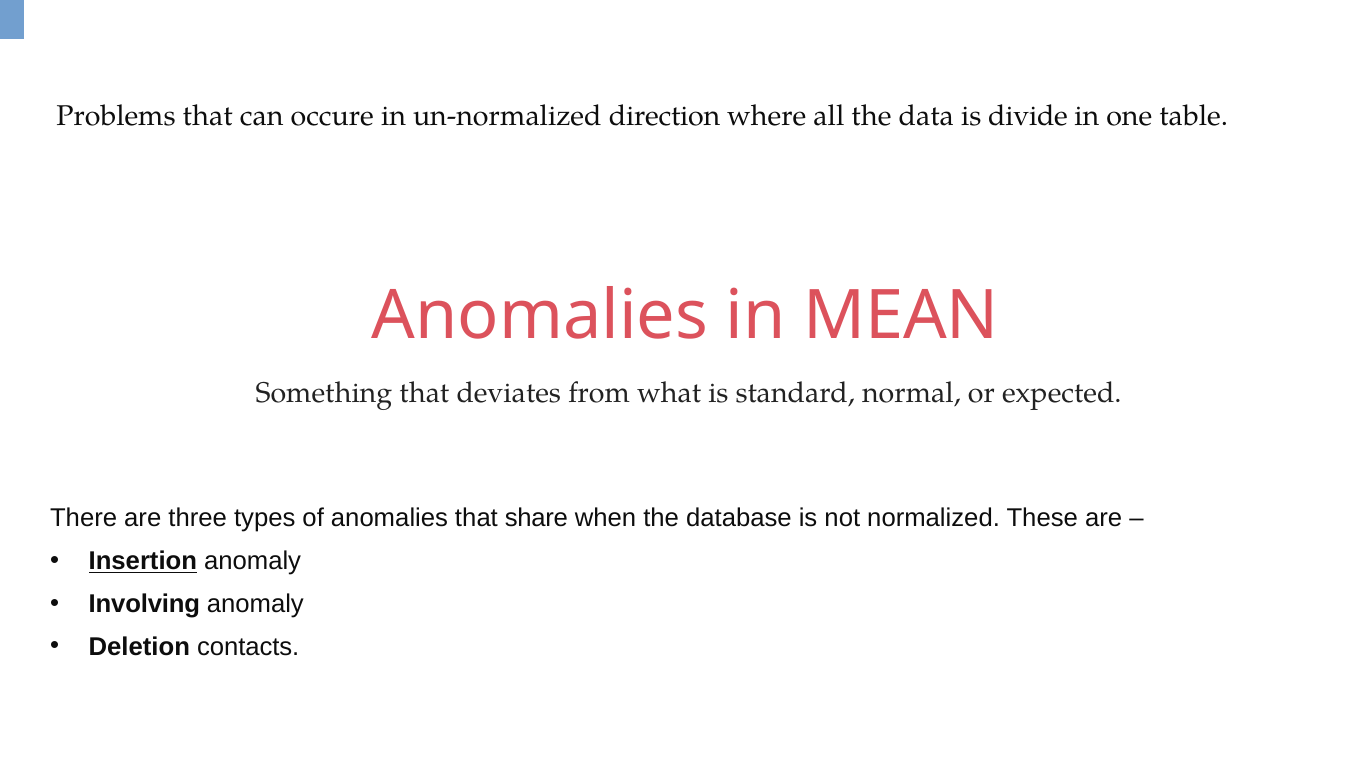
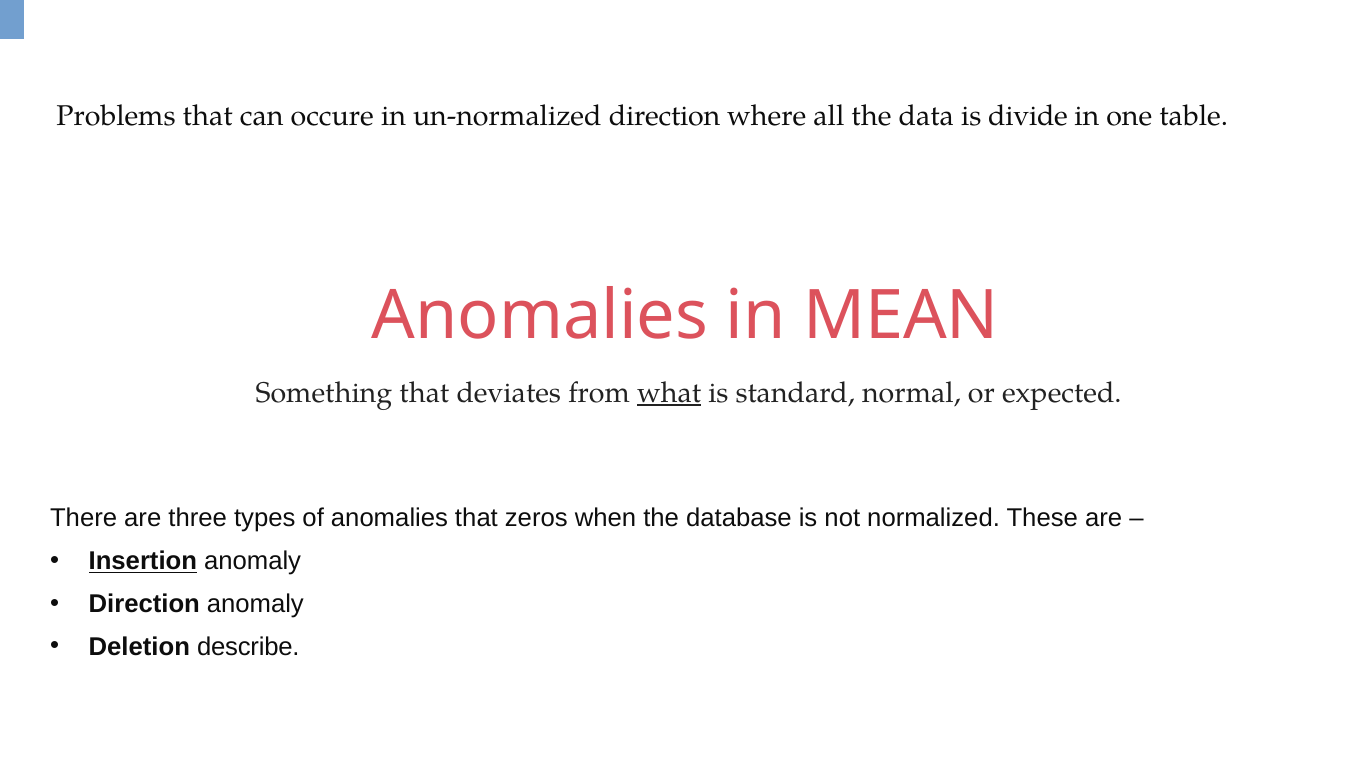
what underline: none -> present (669, 393)
share: share -> zeros (536, 519)
Involving: Involving -> Direction (144, 604)
contacts: contacts -> describe (248, 647)
